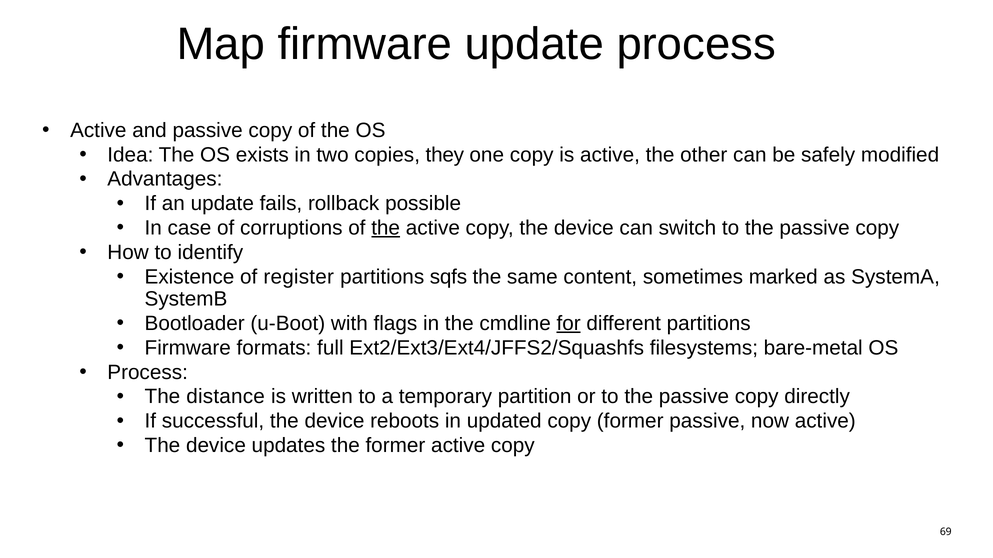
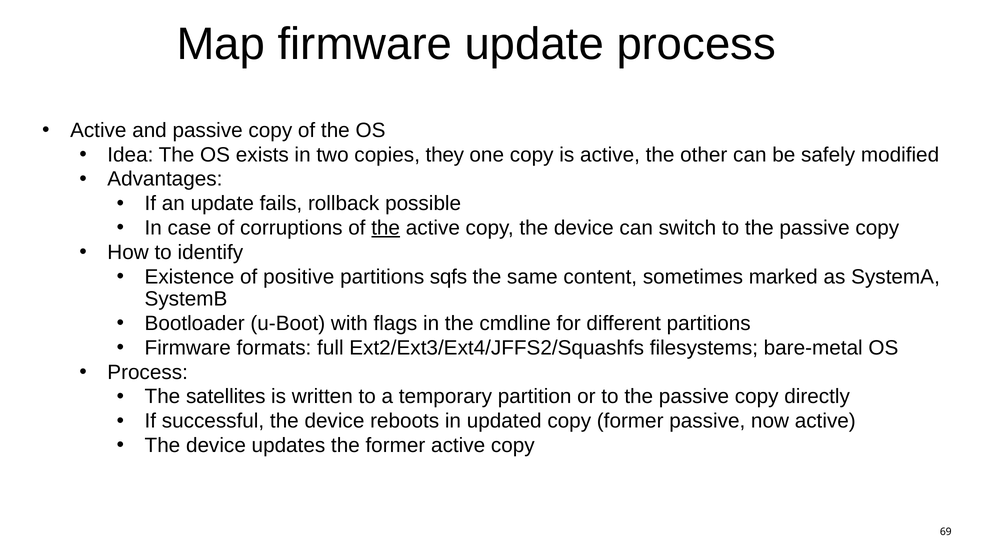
register: register -> positive (299, 277)
for underline: present -> none (569, 324)
distance: distance -> satellites (226, 397)
